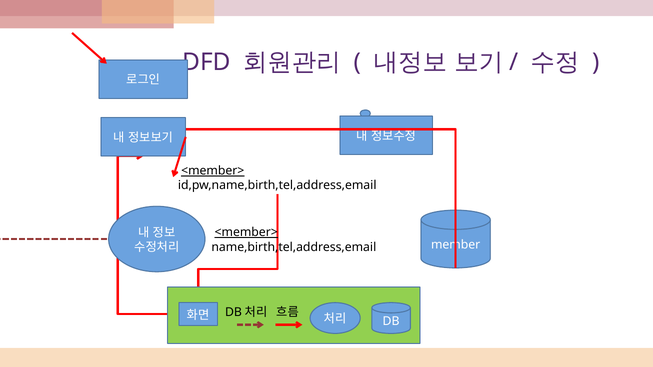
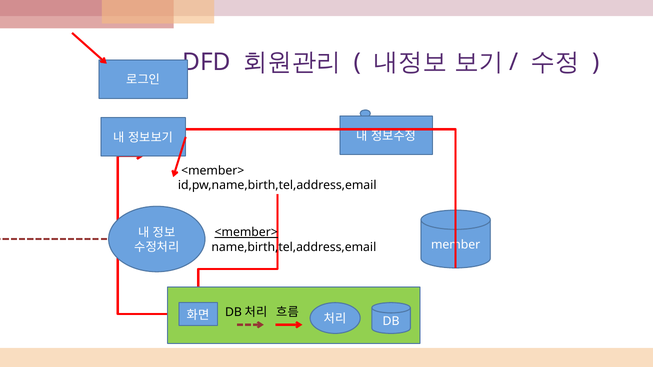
<member> underline: present -> none (213, 171)
